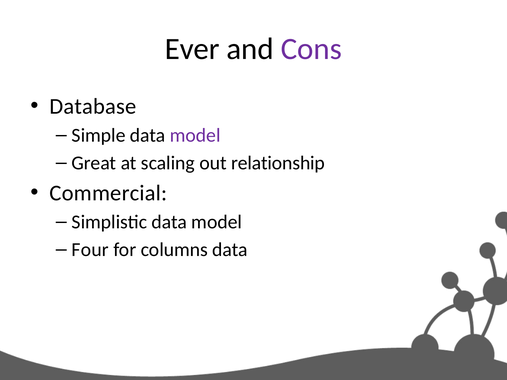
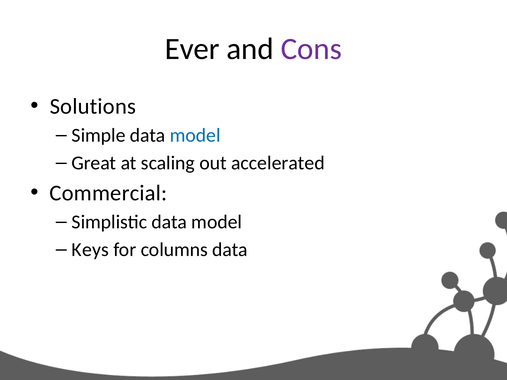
Database: Database -> Solutions (93, 106)
model colour: purple -> blue (195, 135)
relationship: relationship -> accelerated (278, 163)
Four: Four -> Keys (90, 250)
